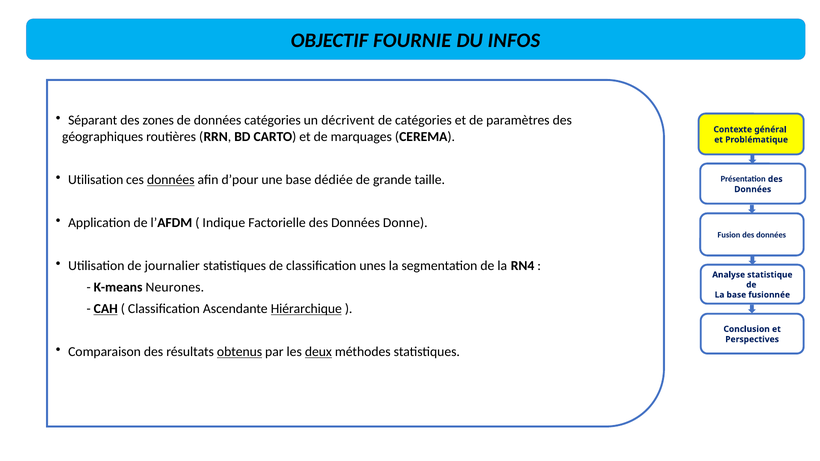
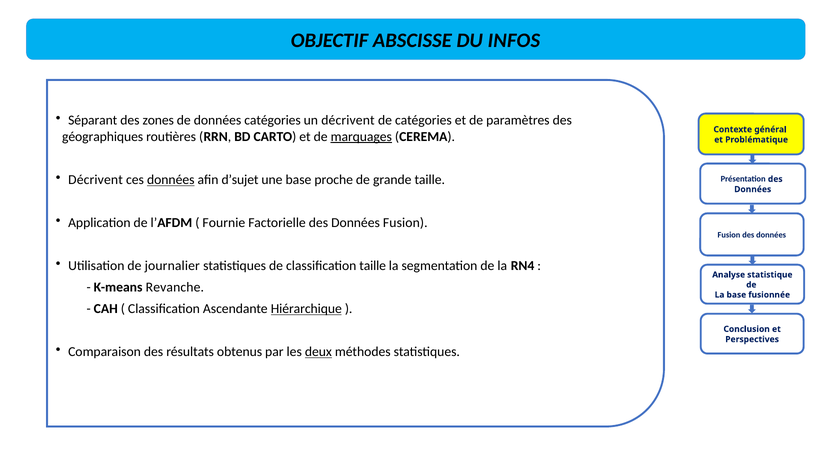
FOURNIE: FOURNIE -> ABSCISSE (412, 41)
marquages underline: none -> present (361, 137)
Utilisation: Utilisation -> Décrivent (96, 180)
d’pour: d’pour -> d’sujet (240, 180)
dédiée: dédiée -> proche (334, 180)
Indique: Indique -> Fournie (224, 223)
Factorielle des Données Donne: Donne -> Fusion (405, 223)
classification unes: unes -> taille (373, 266)
Neurones: Neurones -> Revanche (175, 288)
CAH underline: present -> none (106, 309)
obtenus underline: present -> none (240, 352)
